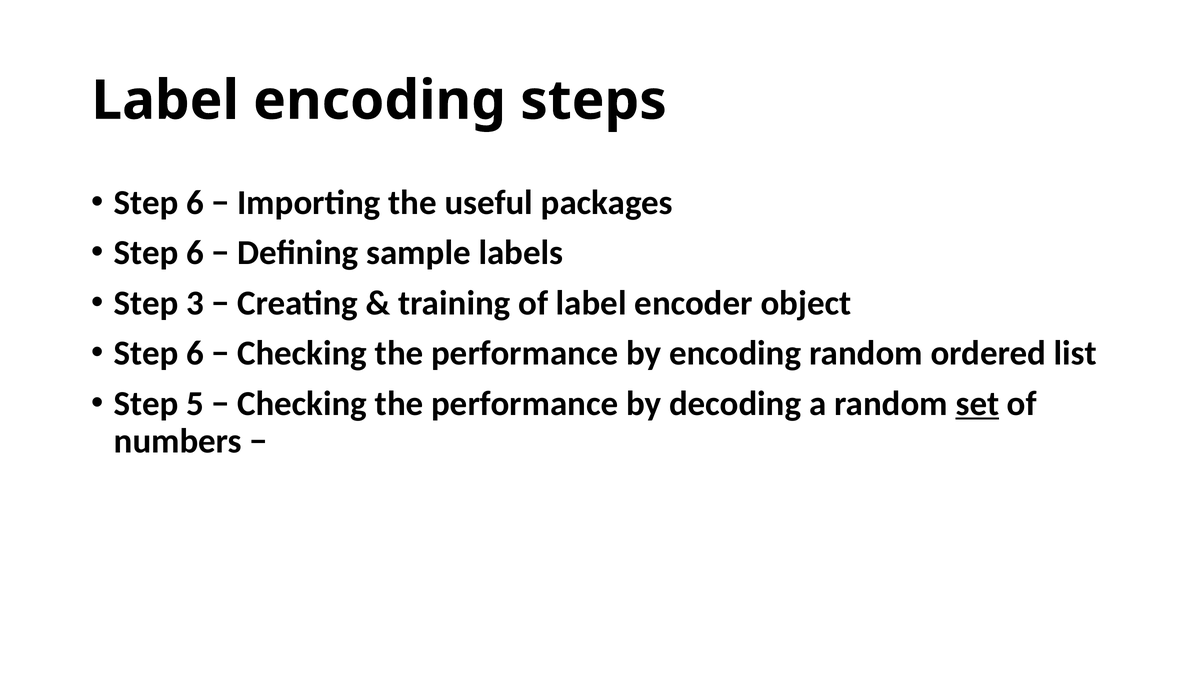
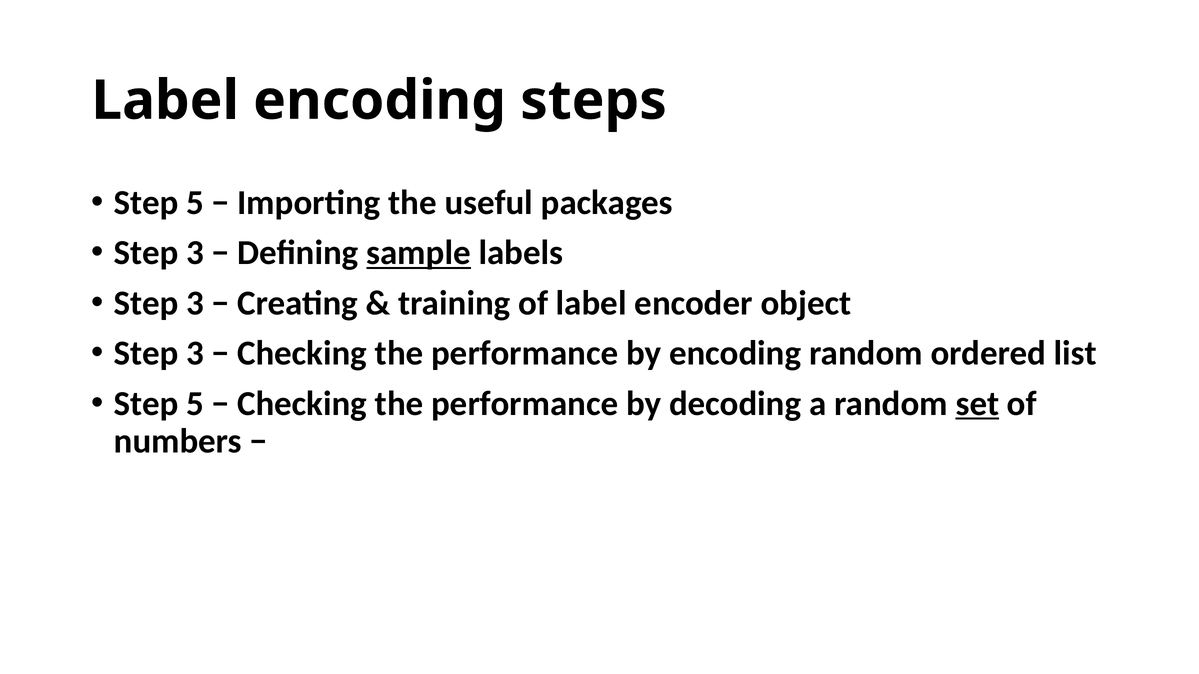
6: 6 -> 5 (195, 203)
6: 6 -> 3 (195, 253)
sample underline: none -> present (419, 253)
6: 6 -> 3 (195, 354)
